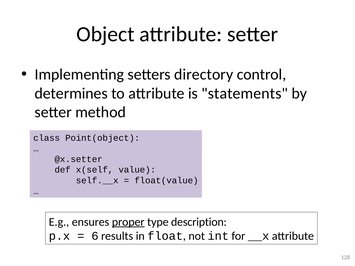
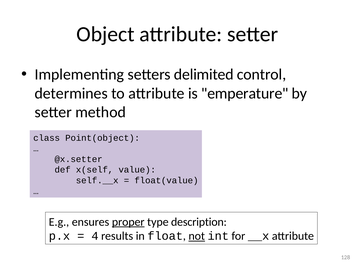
directory: directory -> delimited (204, 74)
statements: statements -> emperature (245, 93)
6: 6 -> 4 (95, 236)
not underline: none -> present (197, 236)
